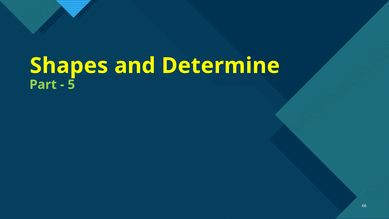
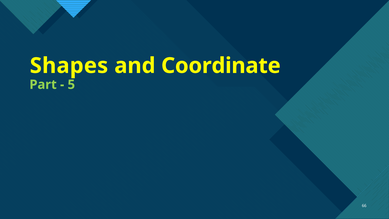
Determine: Determine -> Coordinate (221, 66)
